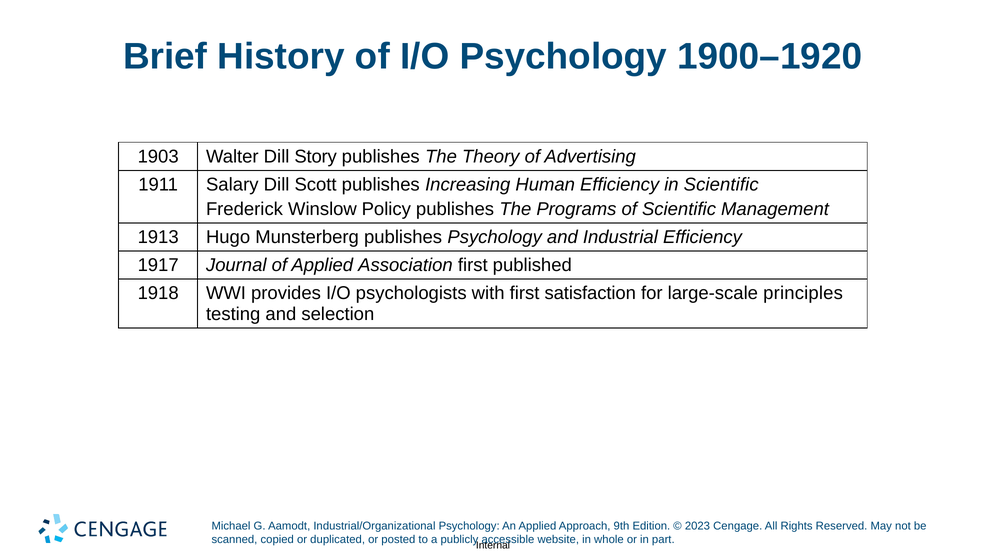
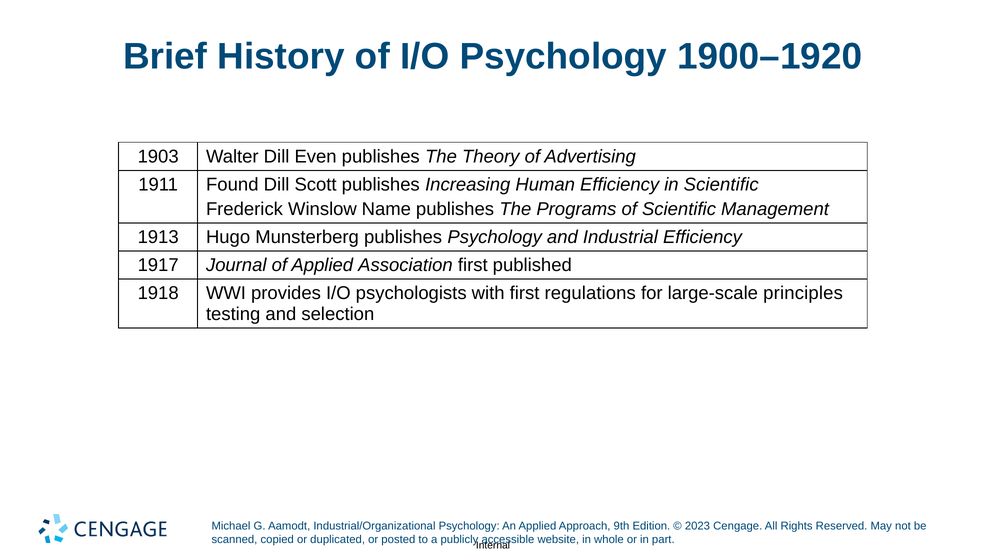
Story: Story -> Even (316, 157)
Salary: Salary -> Found (232, 185)
Policy: Policy -> Name (386, 209)
satisfaction: satisfaction -> regulations (590, 293)
